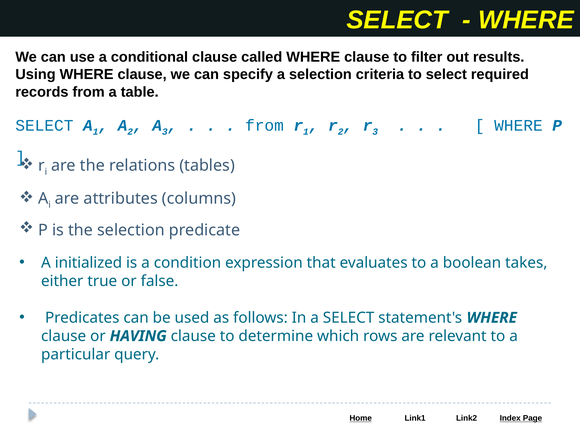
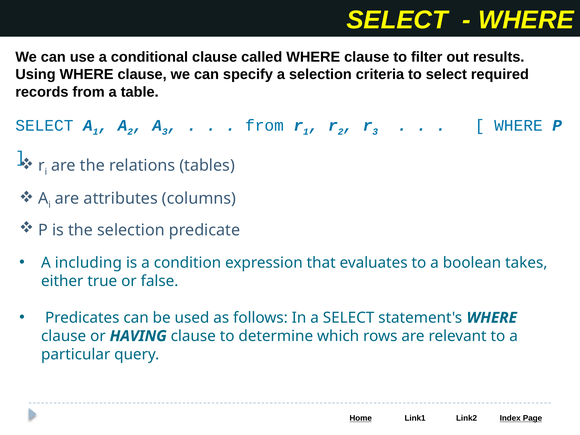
initialized: initialized -> including (88, 263)
